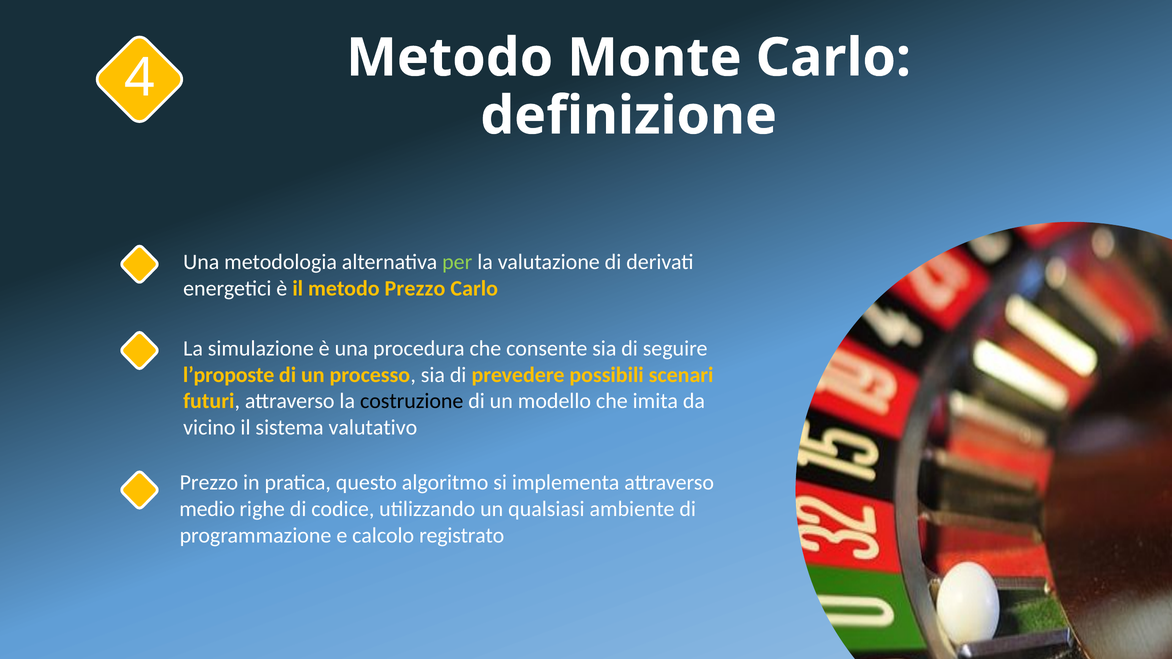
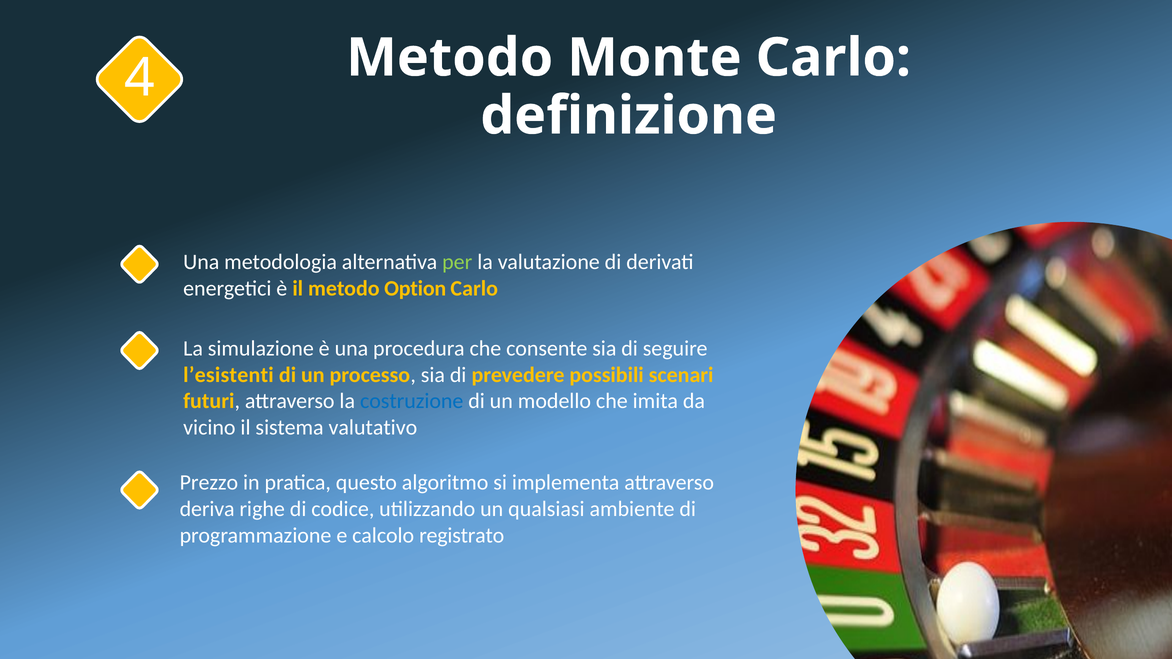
metodo Prezzo: Prezzo -> Option (415, 289)
l’proposte: l’proposte -> l’esistenti (228, 375)
costruzione colour: black -> blue (412, 401)
medio: medio -> deriva (207, 509)
